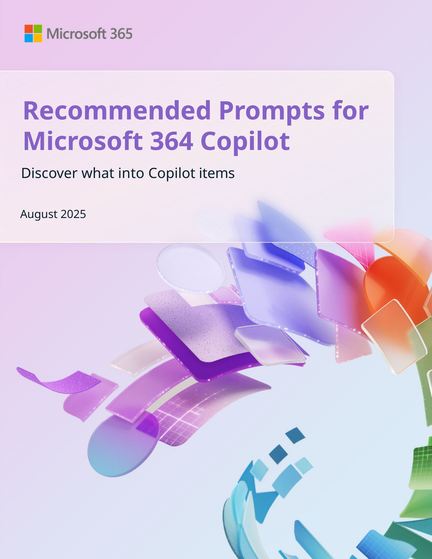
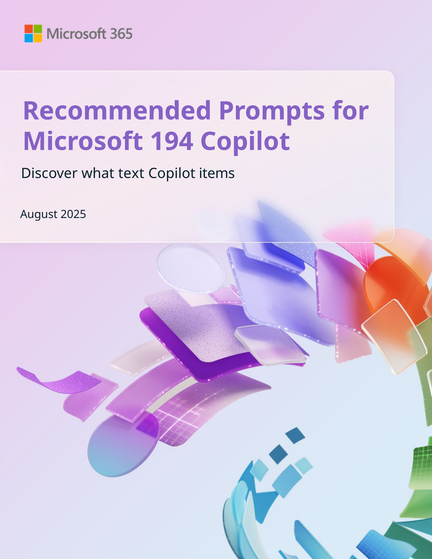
364: 364 -> 194 (172, 142)
into: into -> text (131, 174)
